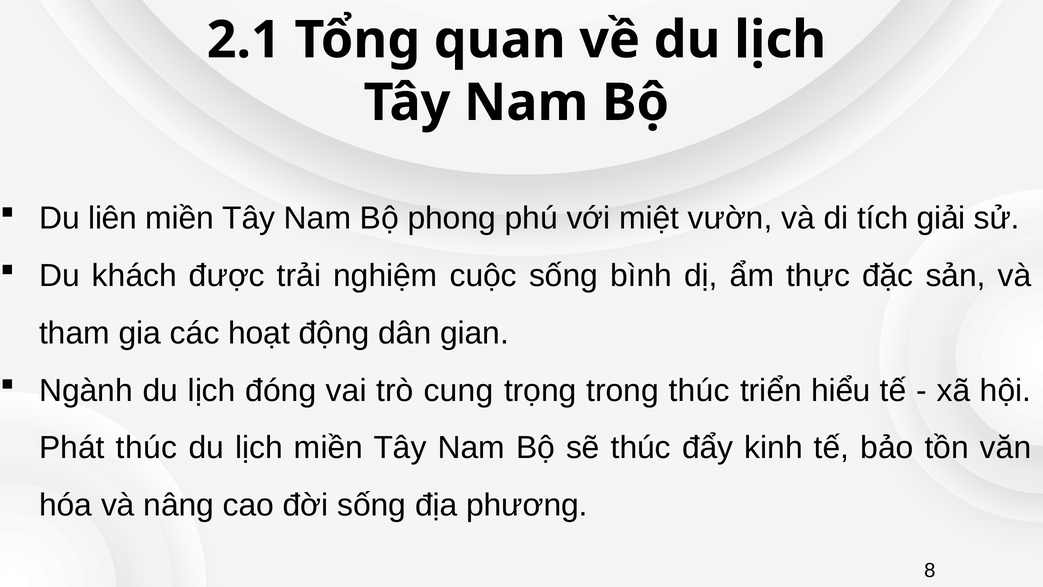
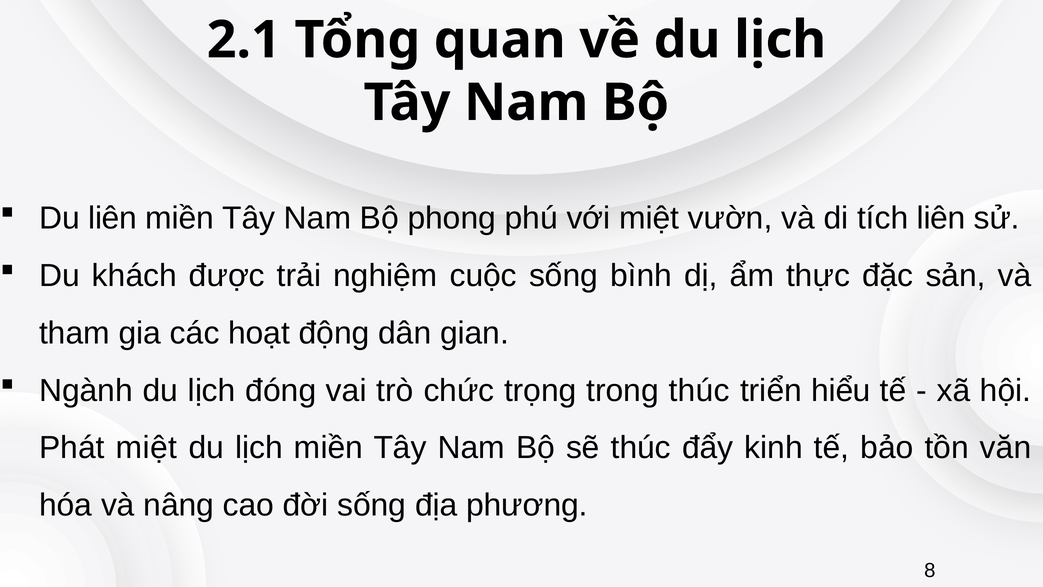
tích giải: giải -> liên (941, 218)
cung: cung -> chức (459, 390)
Phát thúc: thúc -> miệt (146, 448)
